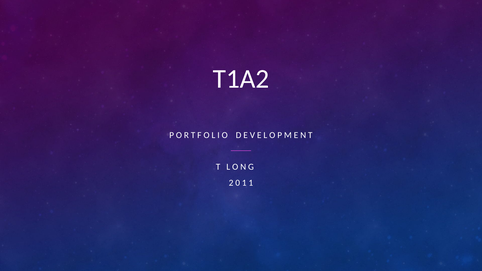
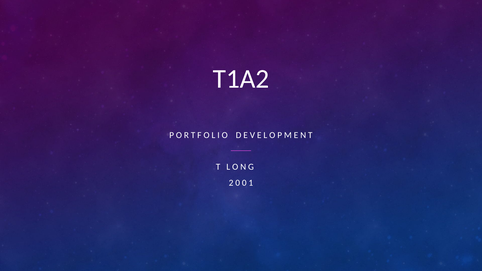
0 1: 1 -> 0 (244, 183)
